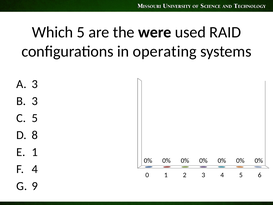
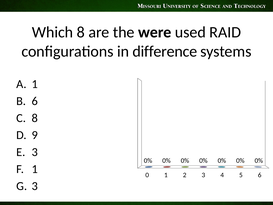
Which 5: 5 -> 8 (81, 32)
operating: operating -> difference (165, 51)
3: 3 -> 1 (35, 84)
3: 3 -> 6 (35, 101)
5: 5 -> 8 (35, 118)
8: 8 -> 9 (35, 135)
1: 1 -> 3 (35, 152)
4: 4 -> 1 (35, 169)
9: 9 -> 3 (35, 186)
